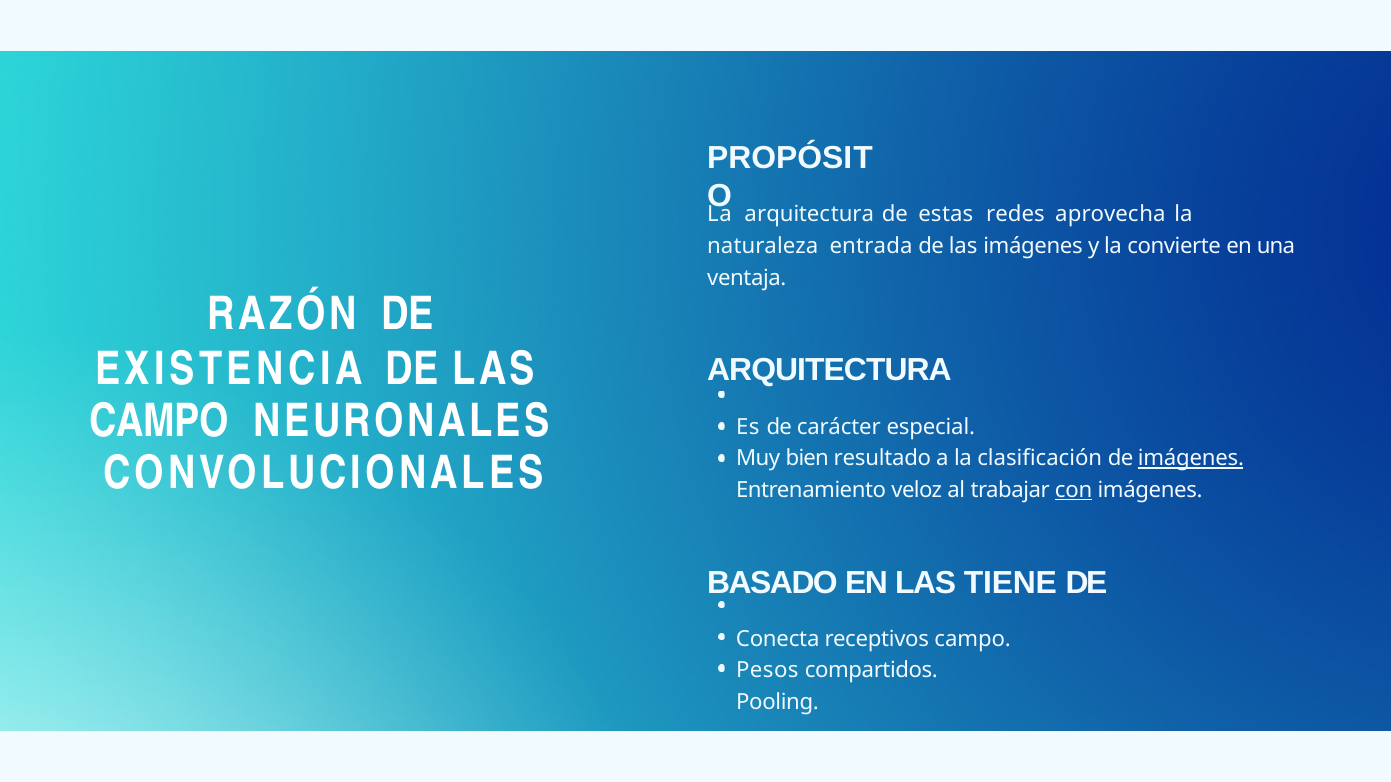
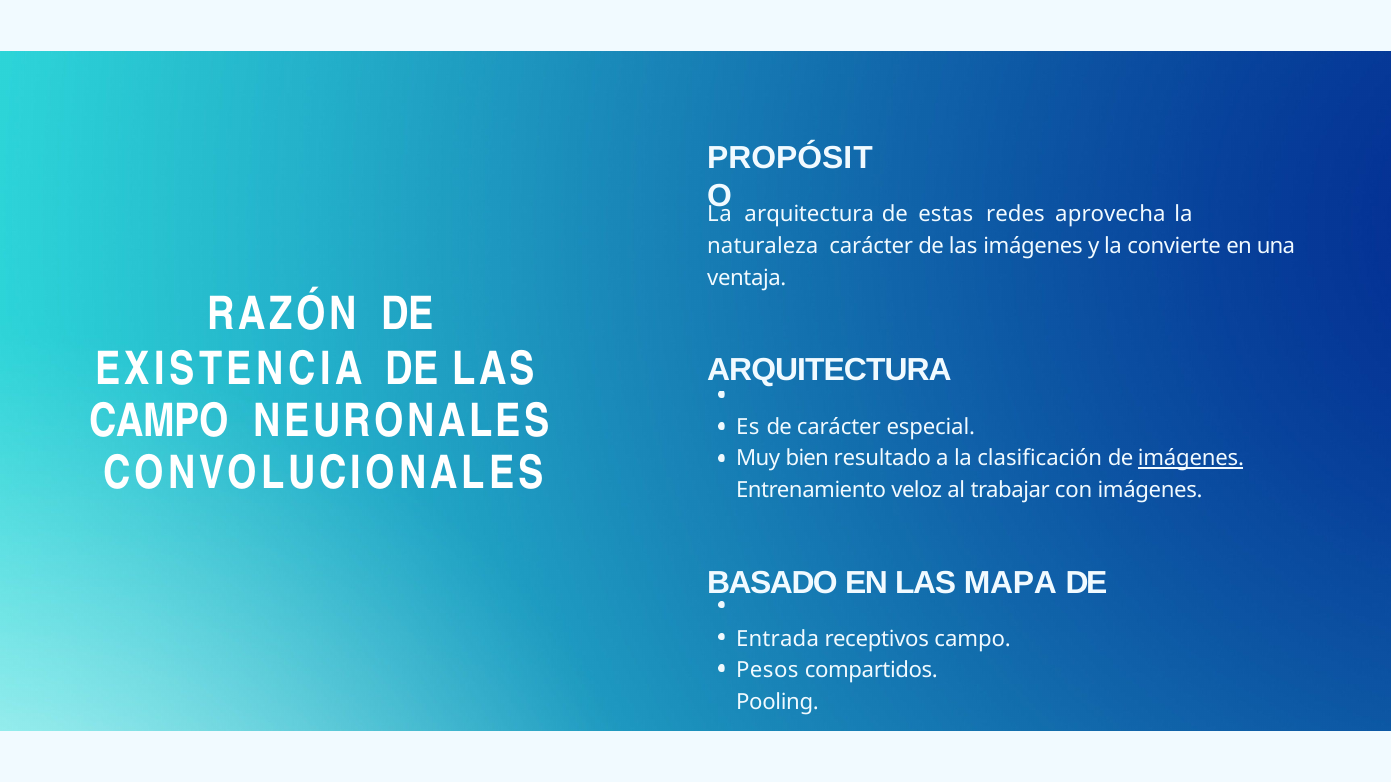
naturaleza entrada: entrada -> carácter (871, 246)
con underline: present -> none (1074, 490)
TIENE: TIENE -> MAPA (1010, 583)
Conecta: Conecta -> Entrada (778, 639)
